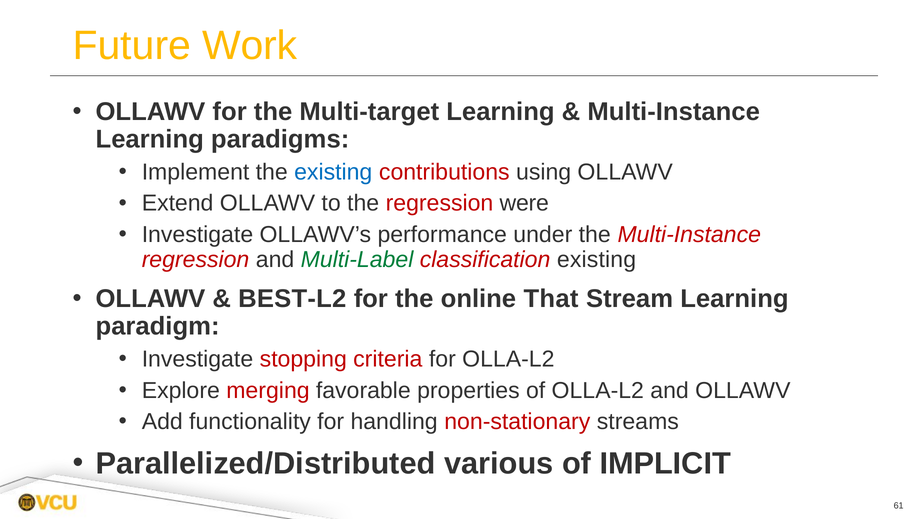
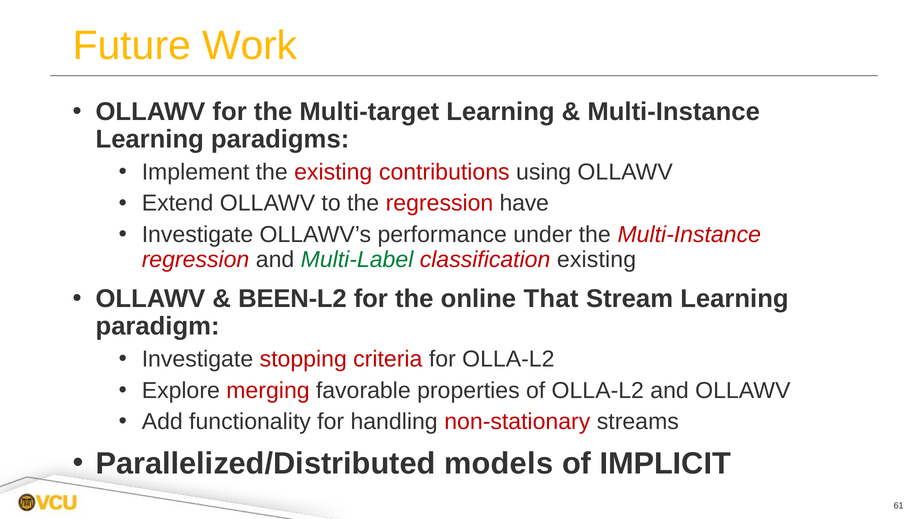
existing colour: blue -> red (333, 172)
were: were -> have (524, 203)
BEST-L2: BEST-L2 -> BEEN-L2 (292, 299)
various: various -> models (499, 464)
